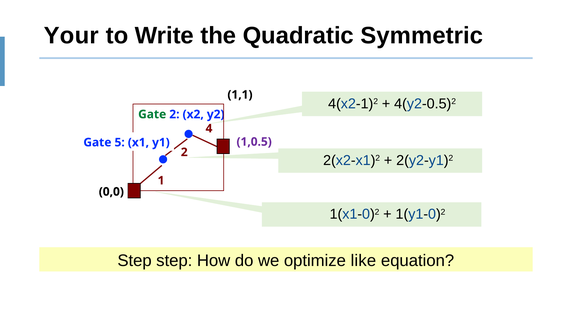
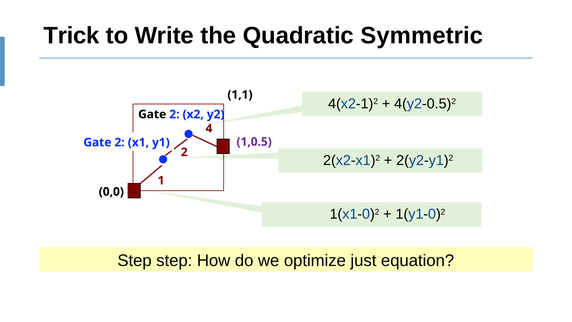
Your: Your -> Trick (72, 36)
Gate colour: green -> black (152, 114)
5: 5 -> 2 (120, 142)
like: like -> just (363, 260)
